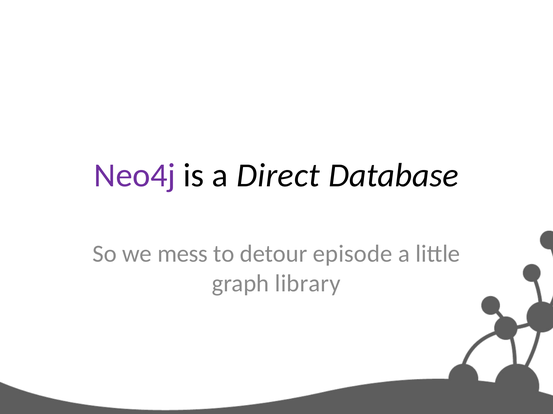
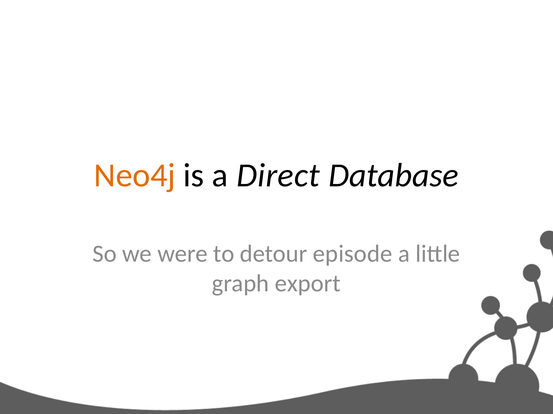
Neo4j colour: purple -> orange (135, 176)
mess: mess -> were (183, 254)
library: library -> export (308, 284)
